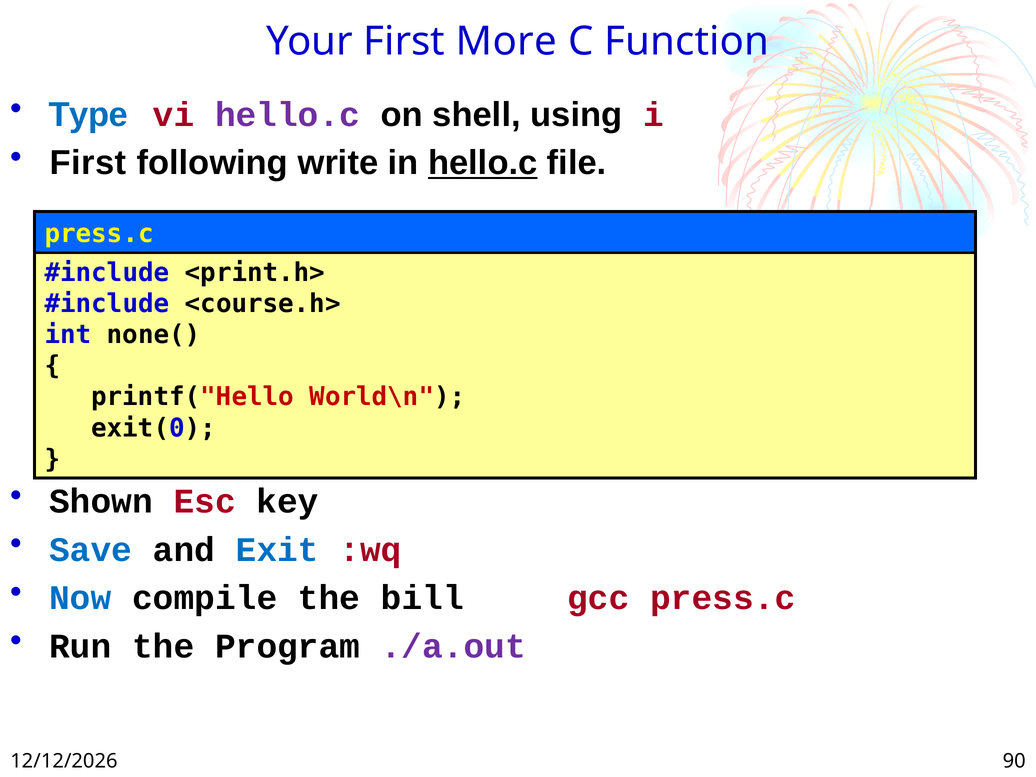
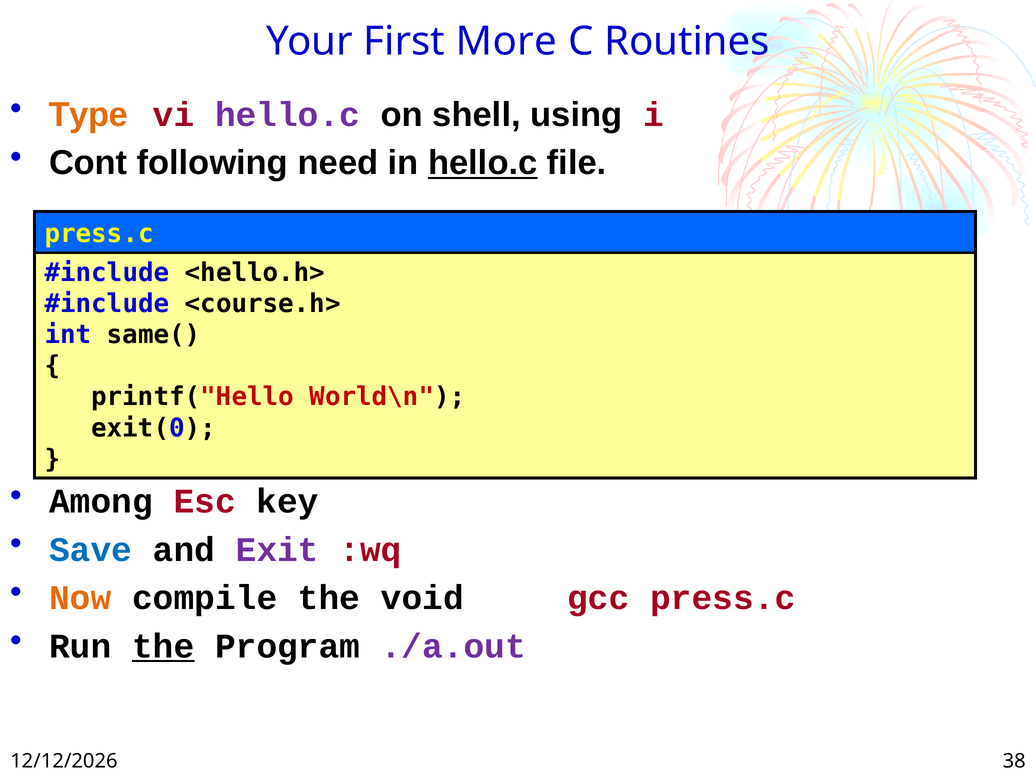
Function: Function -> Routines (687, 42)
Type colour: blue -> orange (88, 115)
First: First -> Cont (88, 163)
write: write -> need (338, 163)
<print.h>: <print.h> -> <hello.h> (255, 273)
none(: none( -> same( (154, 335)
Shown: Shown -> Among (101, 501)
Exit colour: blue -> purple (277, 550)
Now colour: blue -> orange (80, 598)
bill: bill -> void (422, 598)
the underline: none -> present (163, 646)
90: 90 -> 38 (1014, 761)
